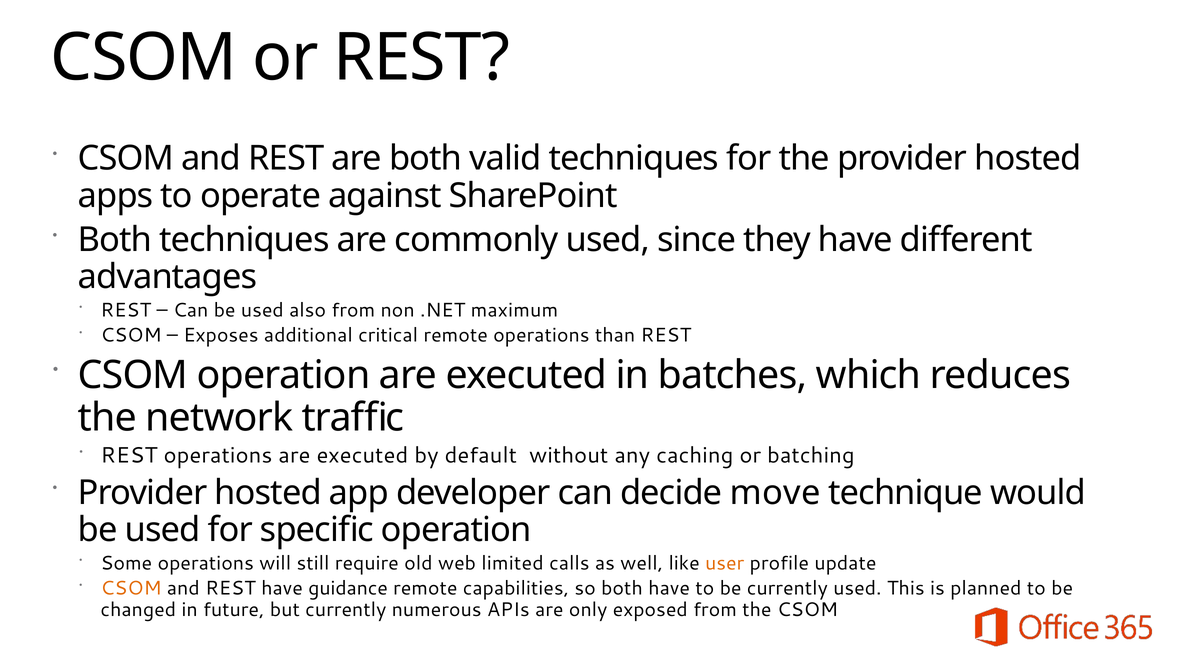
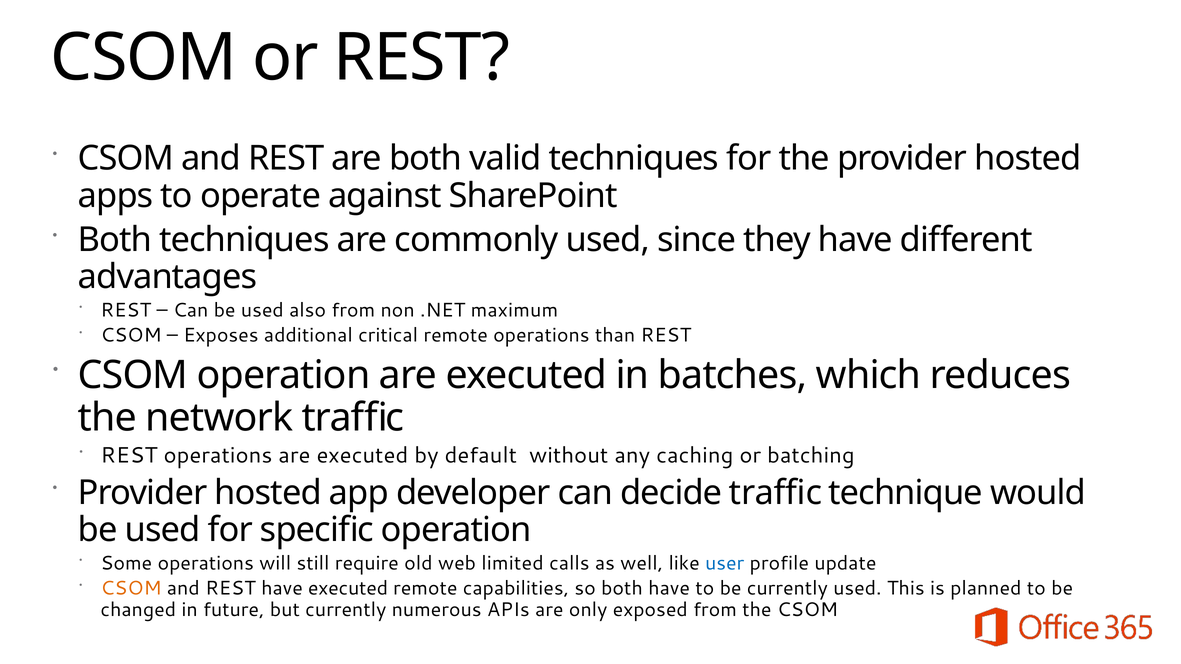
decide move: move -> traffic (776, 493)
user colour: orange -> blue (725, 564)
have guidance: guidance -> executed (348, 589)
